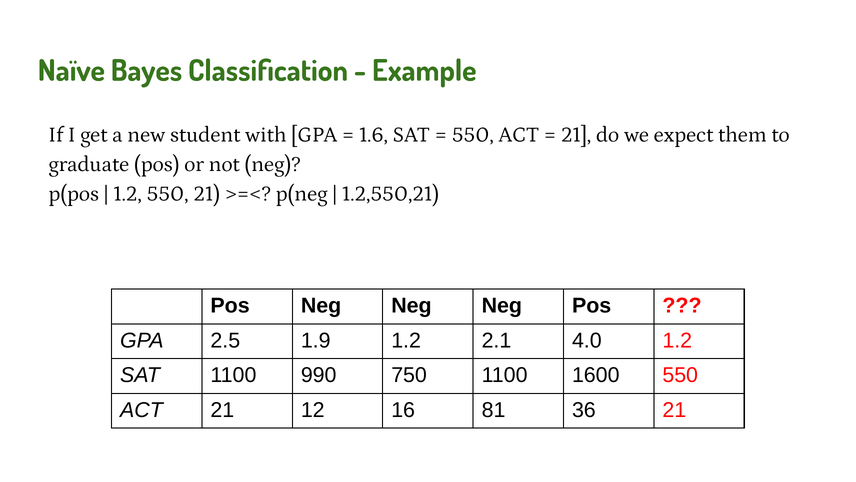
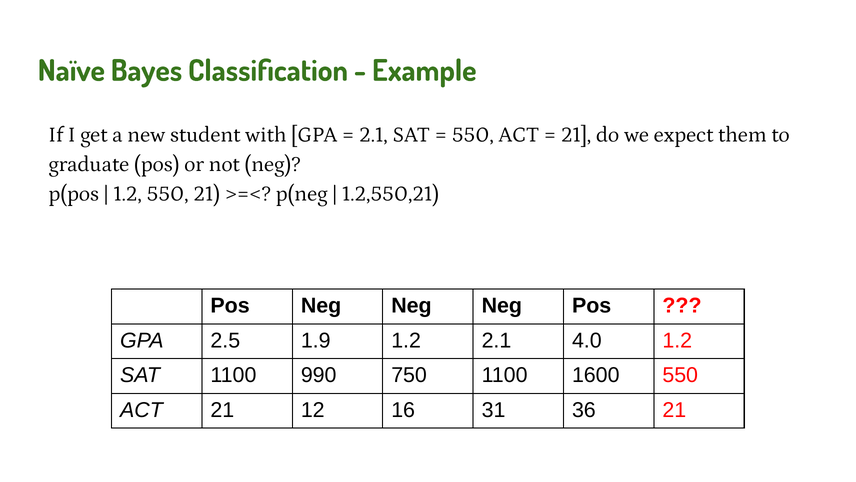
1.6: 1.6 -> 2.1 (373, 135)
81: 81 -> 31 (494, 410)
